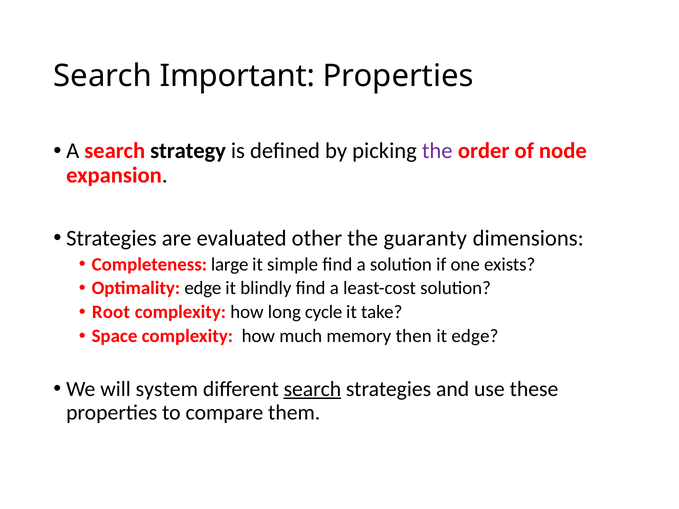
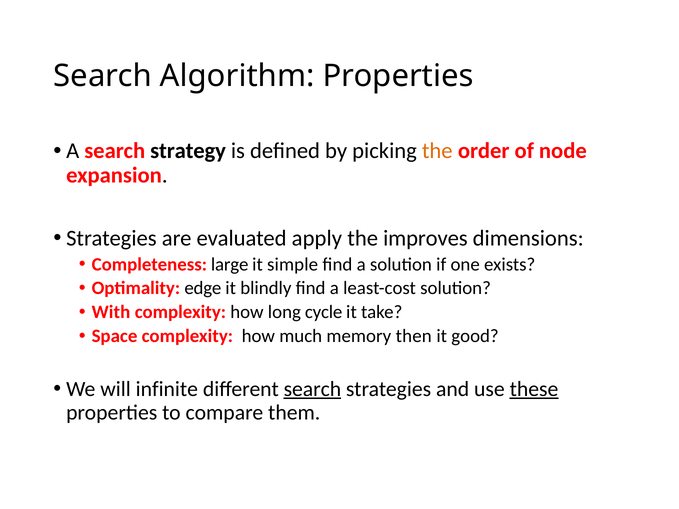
Important: Important -> Algorithm (237, 76)
the colour: purple -> orange (437, 151)
other: other -> apply (317, 239)
guaranty: guaranty -> improves (425, 239)
Root: Root -> With (111, 312)
it edge: edge -> good (475, 336)
system: system -> infinite (167, 389)
these underline: none -> present (534, 389)
